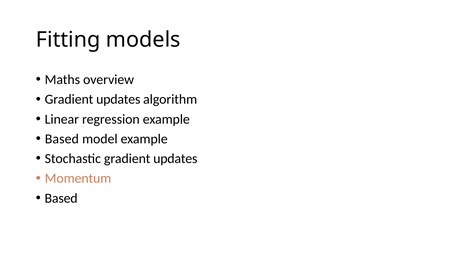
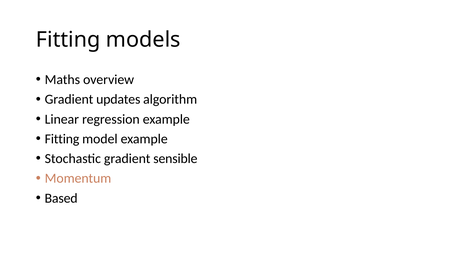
Based: Based -> Fitting (62, 139)
Stochastic gradient updates: updates -> sensible (175, 159)
